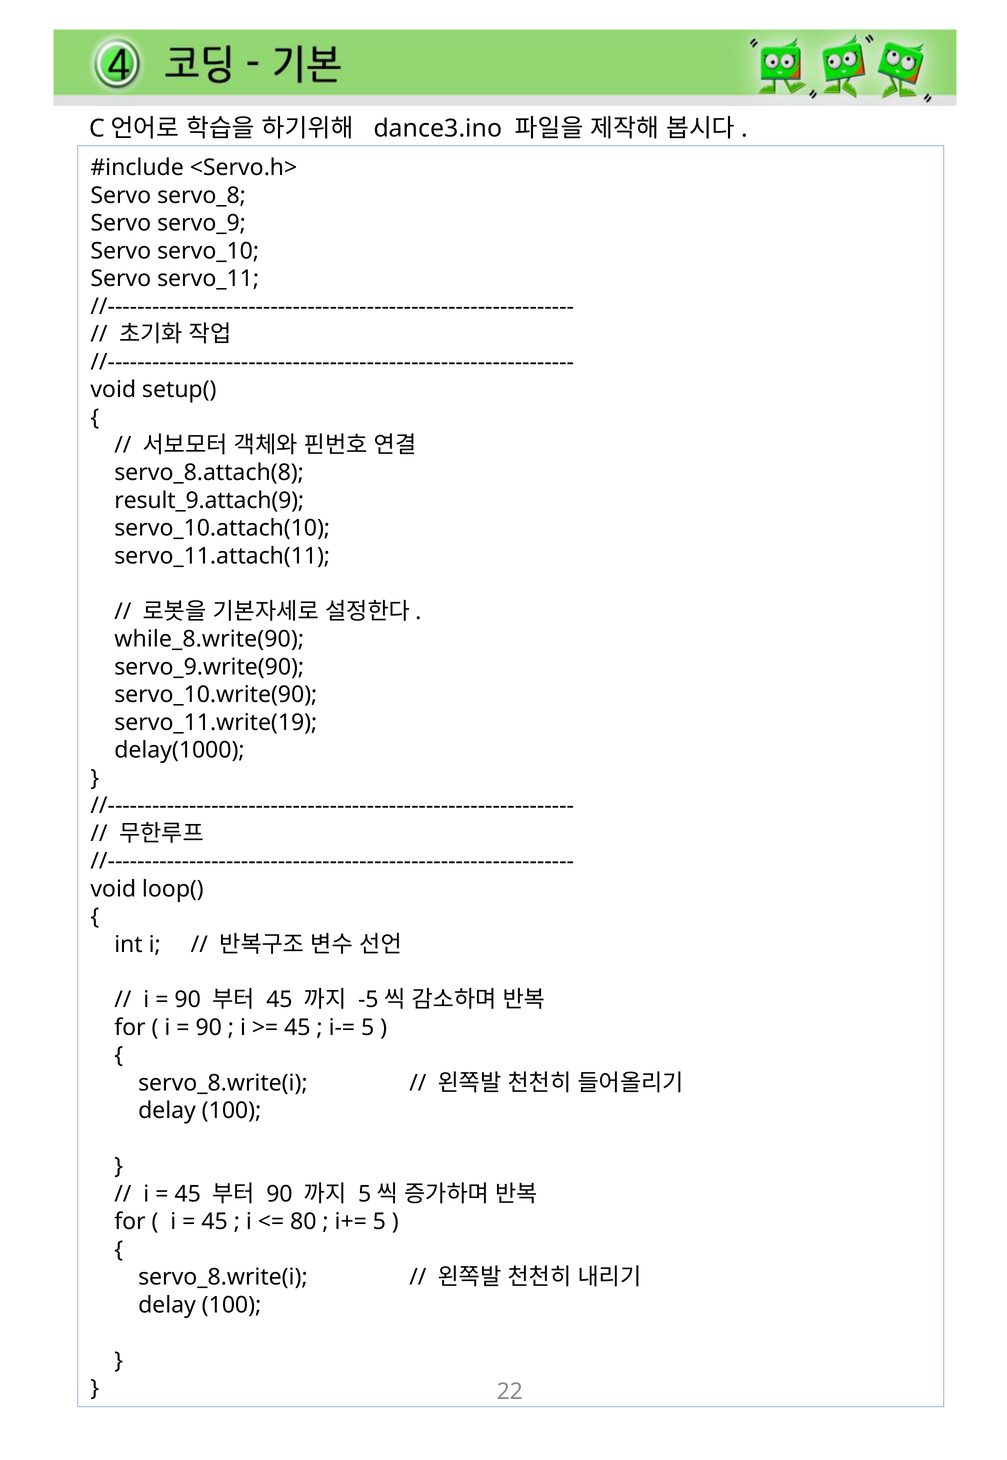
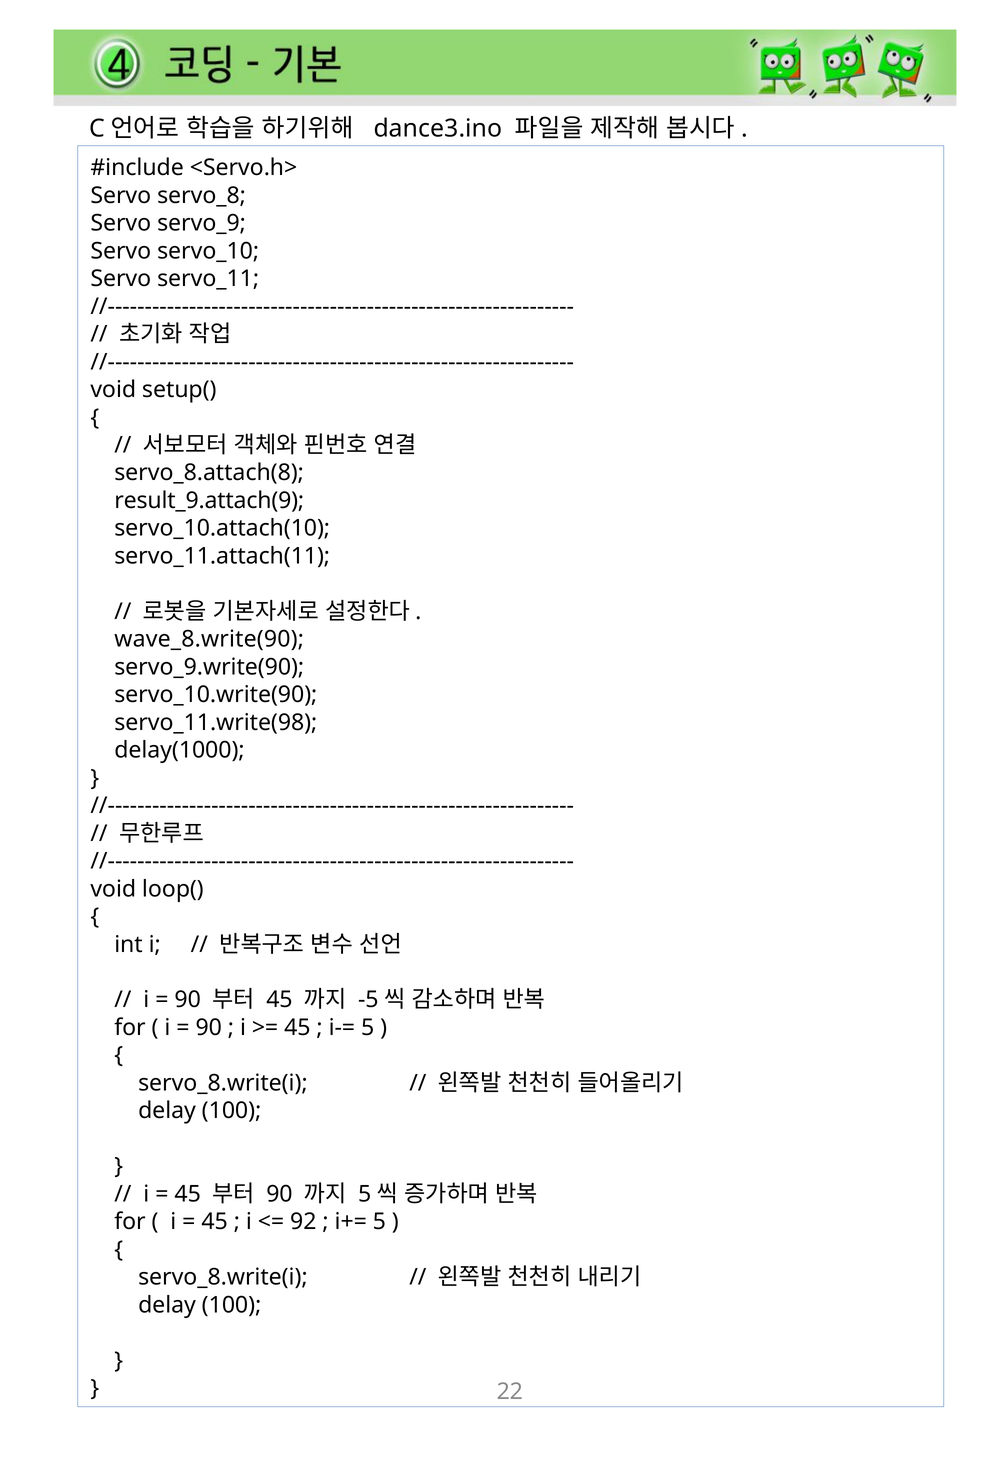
while_8.write(90: while_8.write(90 -> wave_8.write(90 (209, 639)
servo_11.write(19: servo_11.write(19 -> servo_11.write(98 (216, 723)
80: 80 -> 92 (303, 1222)
